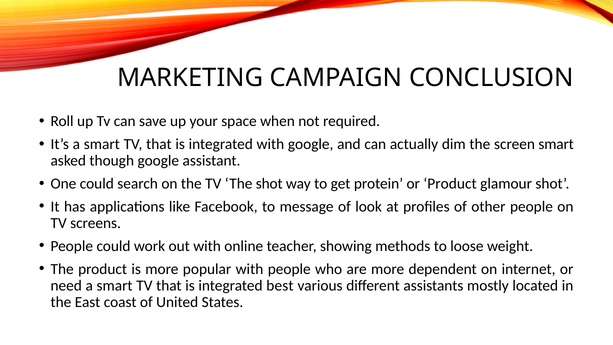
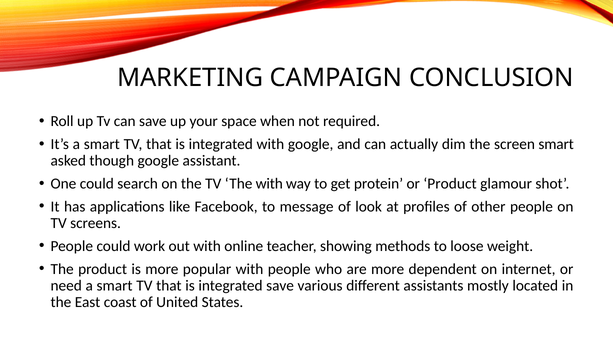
The shot: shot -> with (269, 183)
integrated best: best -> save (280, 285)
